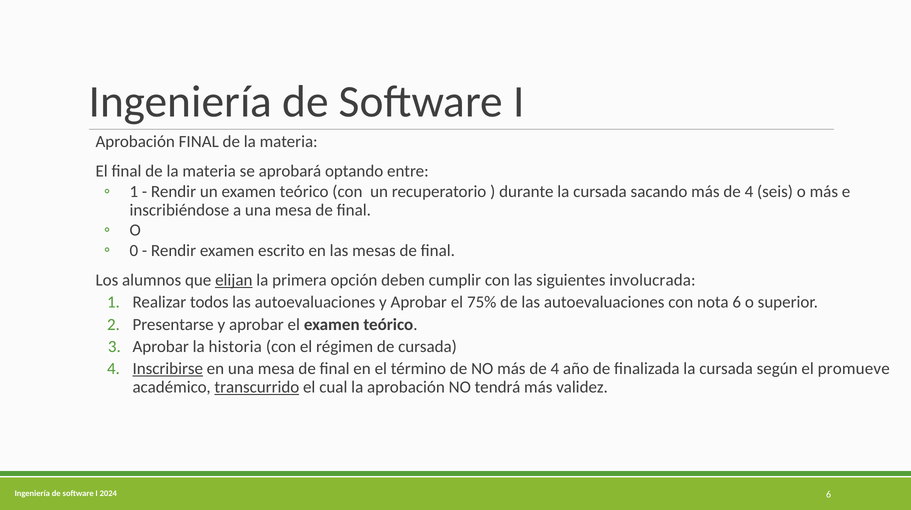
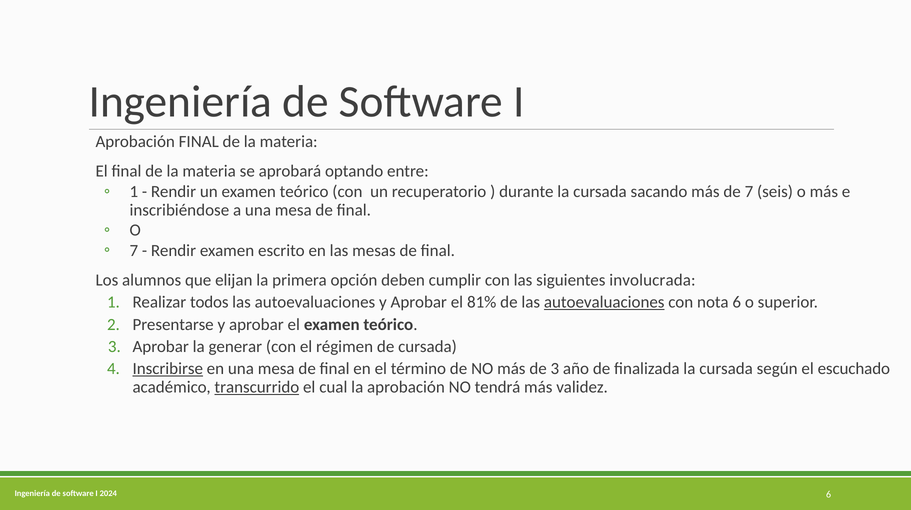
sacando más de 4: 4 -> 7 (749, 192)
0: 0 -> 7 (134, 251)
elijan underline: present -> none (234, 280)
75%: 75% -> 81% (482, 303)
autoevaluaciones underline: none -> present (604, 303)
historia: historia -> generar (235, 347)
NO más de 4: 4 -> 3 (555, 369)
promueve: promueve -> escuchado (854, 369)
